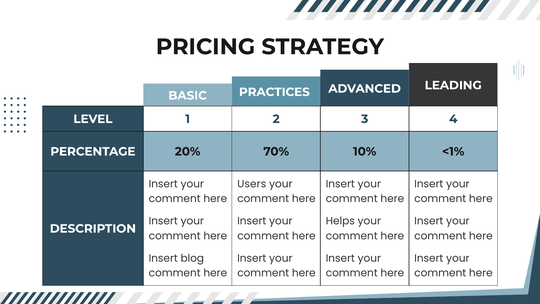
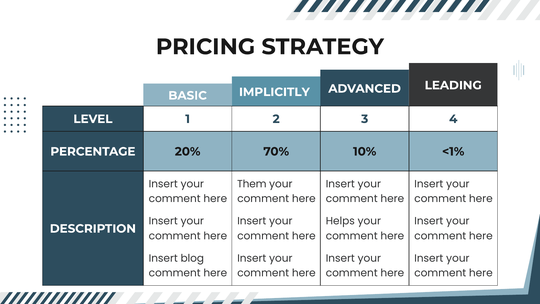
PRACTICES: PRACTICES -> IMPLICITLY (274, 92)
Users: Users -> Them (252, 184)
